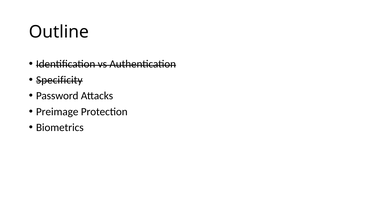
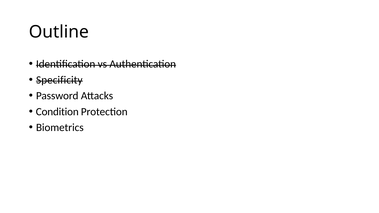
Preimage: Preimage -> Condition (57, 112)
